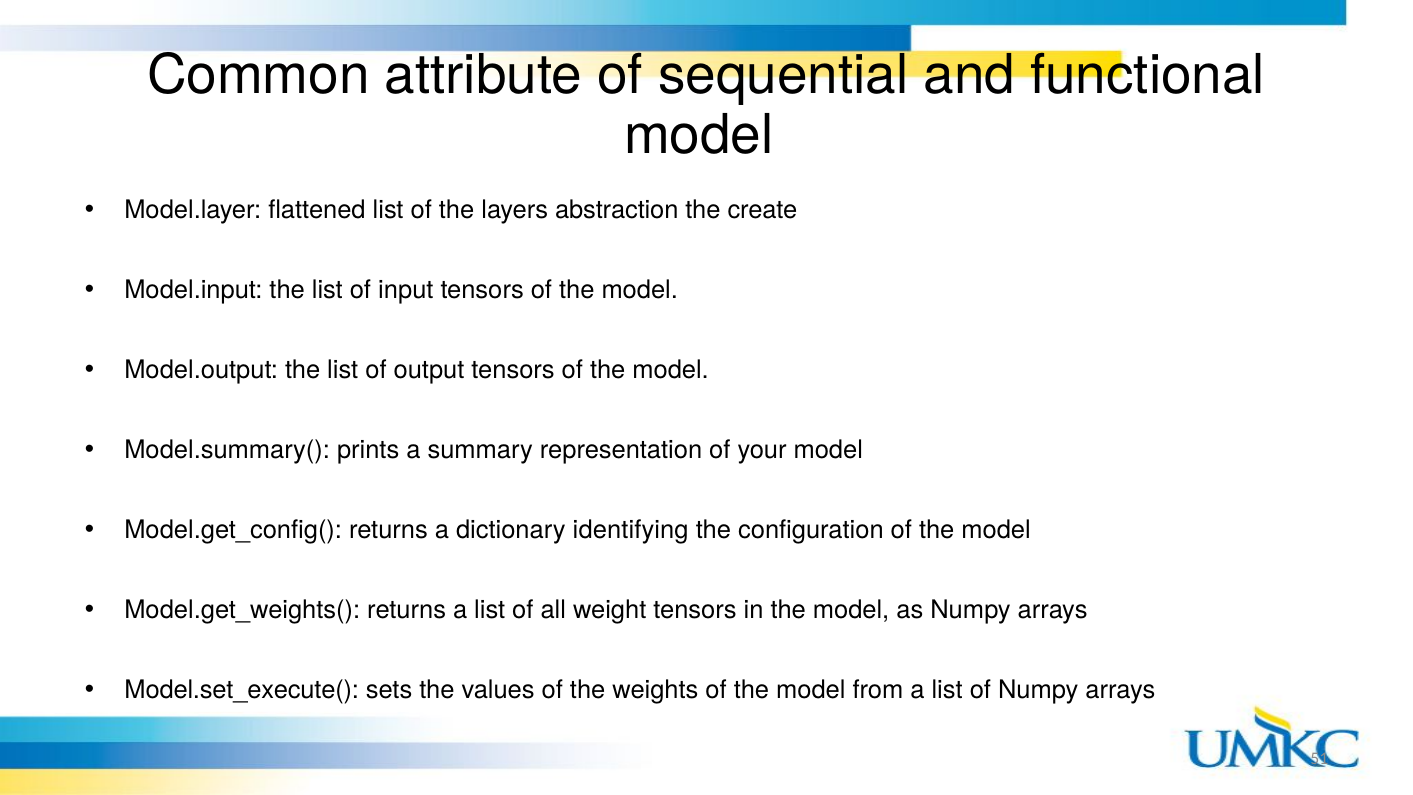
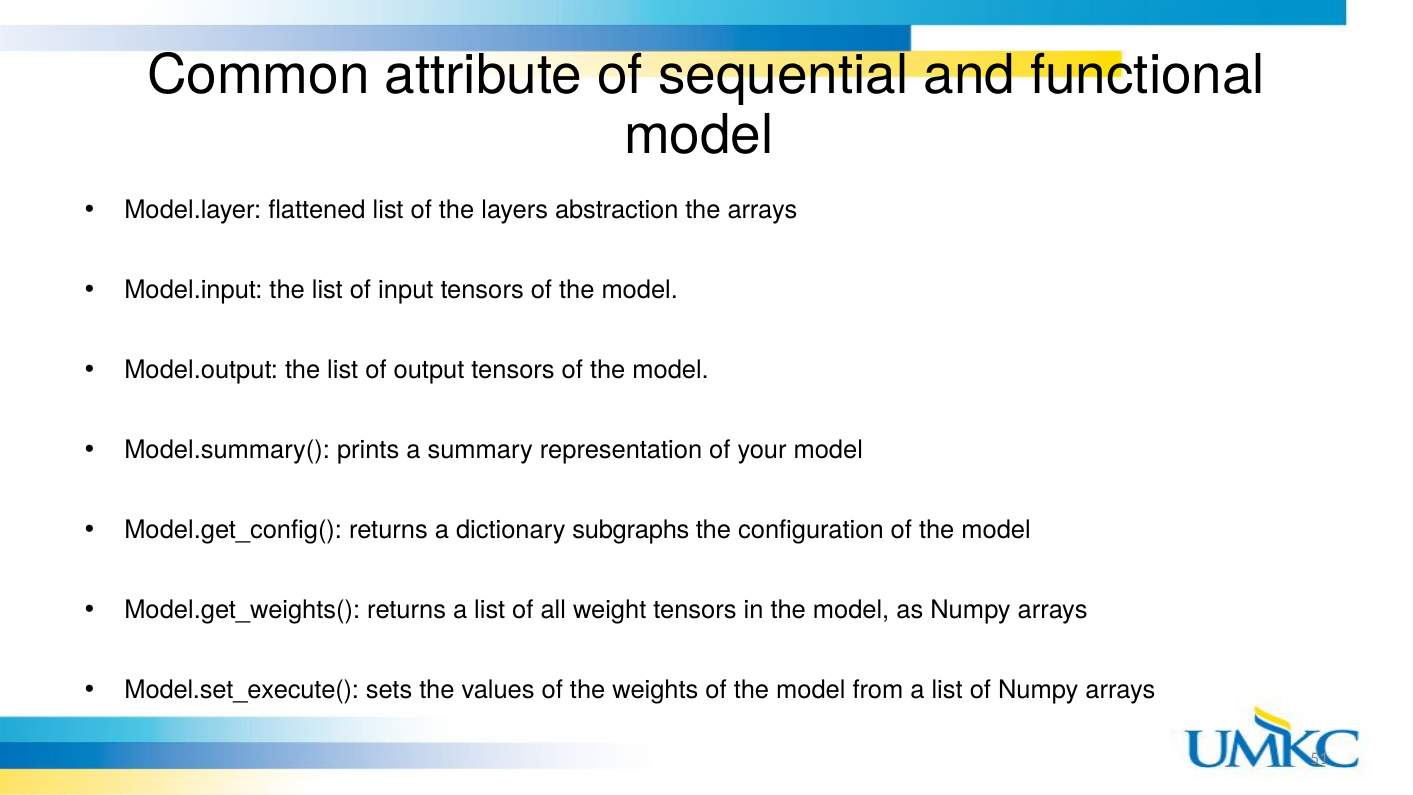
the create: create -> arrays (762, 210)
identifying: identifying -> subgraphs (631, 530)
